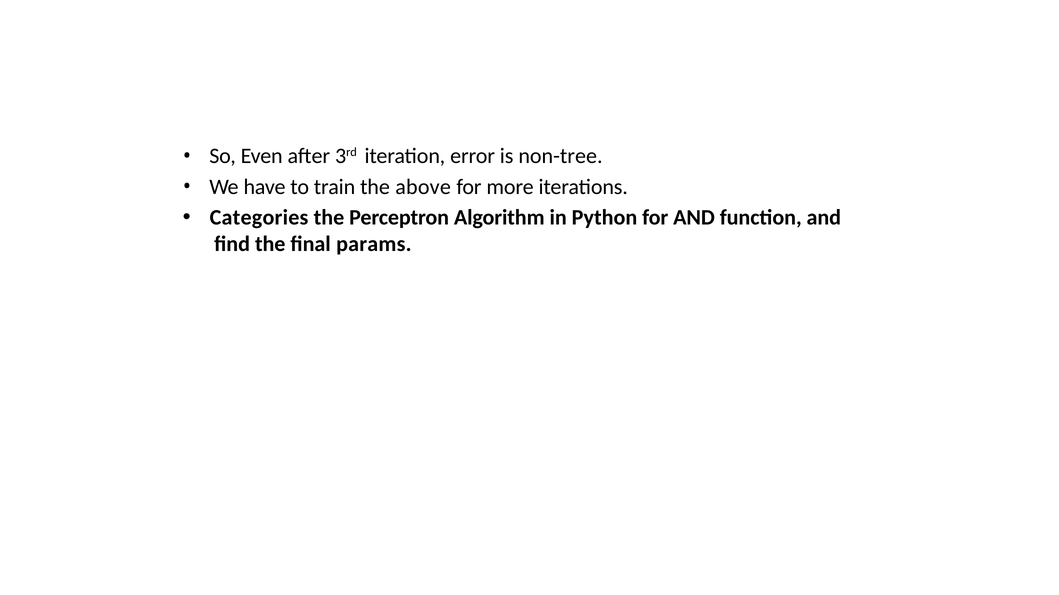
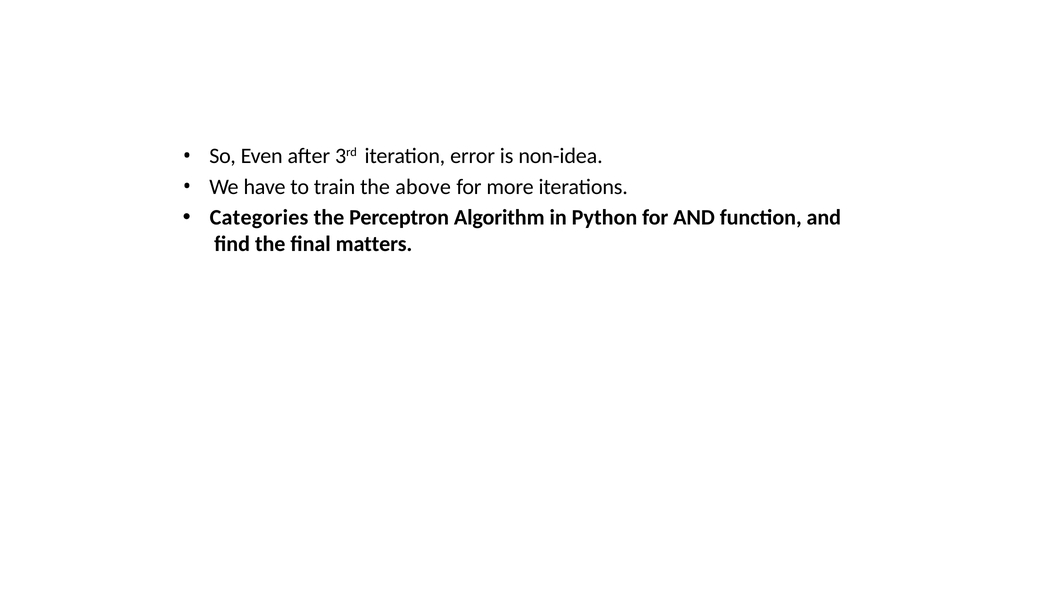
non-tree: non-tree -> non-idea (561, 156)
params: params -> matters (374, 244)
